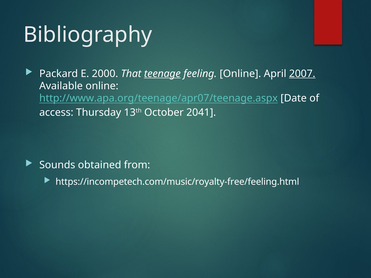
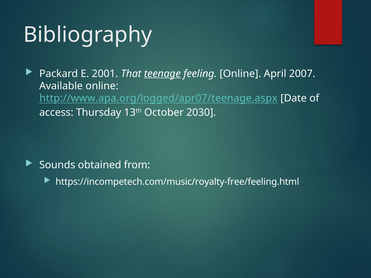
2000: 2000 -> 2001 (105, 74)
2007 underline: present -> none (302, 74)
http://www.apa.org/teenage/apr07/teenage.aspx: http://www.apa.org/teenage/apr07/teenage.aspx -> http://www.apa.org/logged/apr07/teenage.aspx (158, 98)
2041: 2041 -> 2030 (201, 113)
